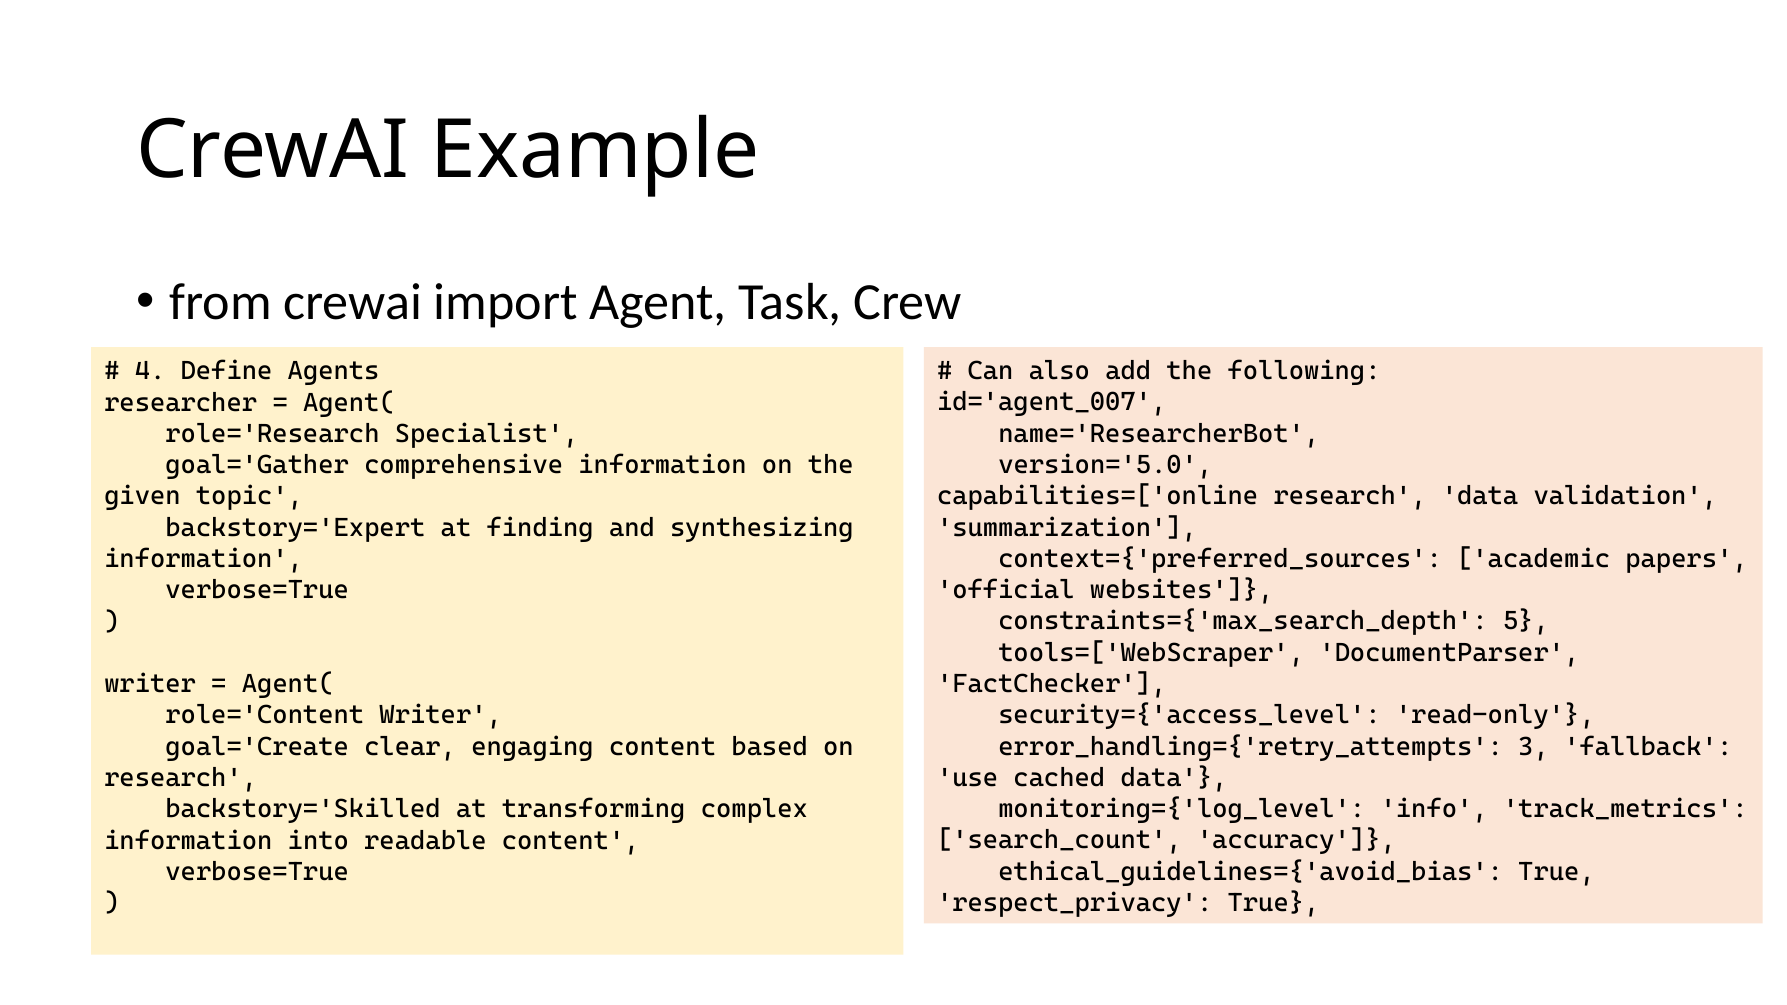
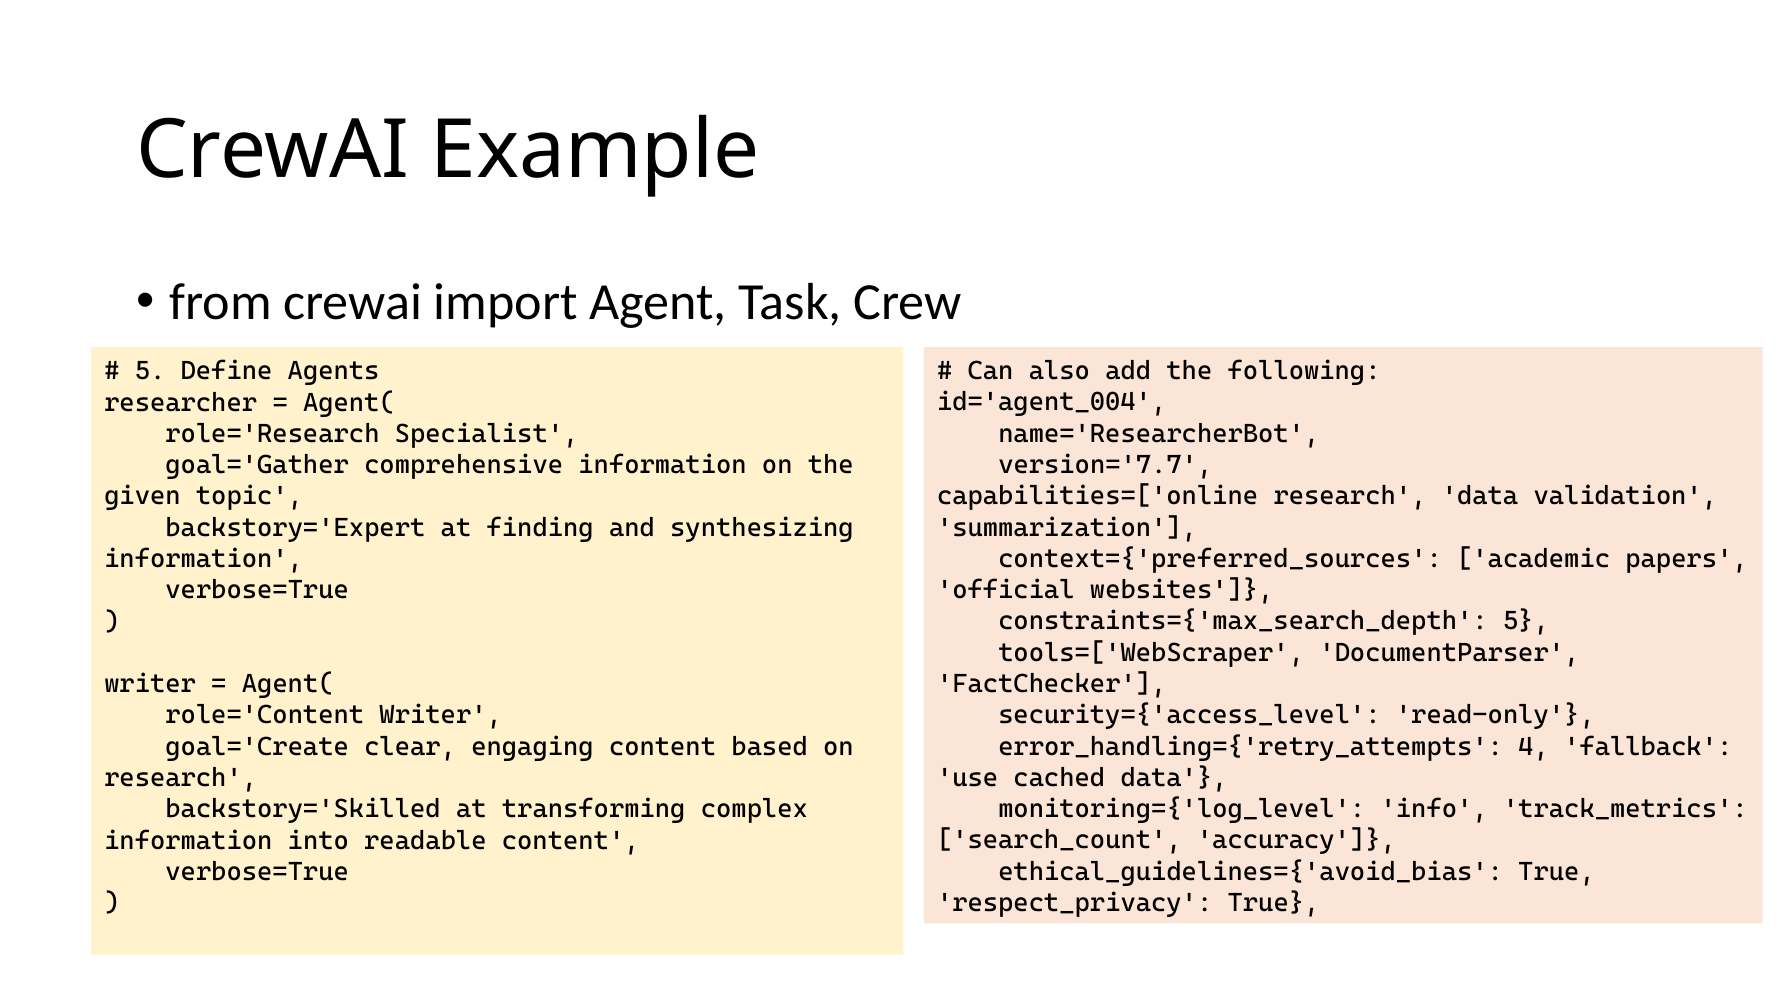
4: 4 -> 5 (150, 371)
id='agent_007: id='agent_007 -> id='agent_004 (1052, 402)
version='5.0: version='5.0 -> version='7.7 (1105, 465)
3: 3 -> 4 (1534, 747)
